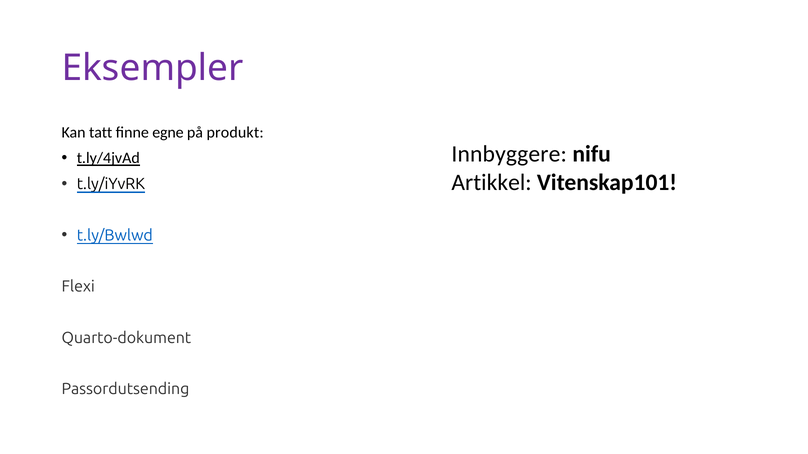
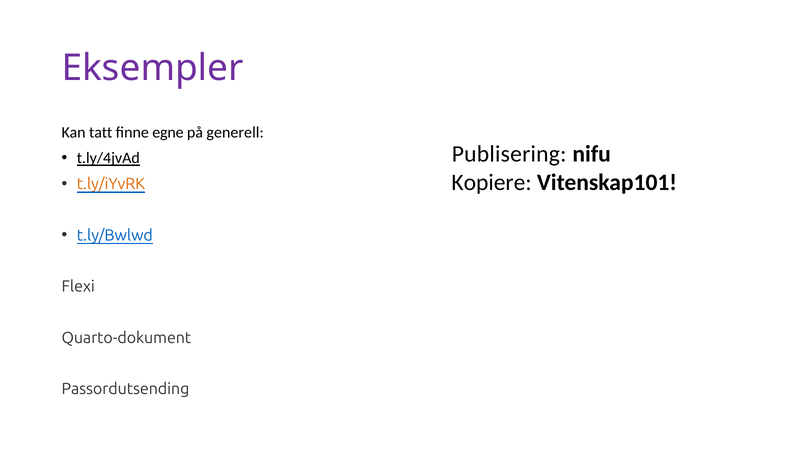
produkt: produkt -> generell (235, 133)
Innbyggere: Innbyggere -> Publisering (509, 154)
Artikkel: Artikkel -> Kopiere (492, 183)
t.ly/iYvRK colour: black -> orange (111, 184)
